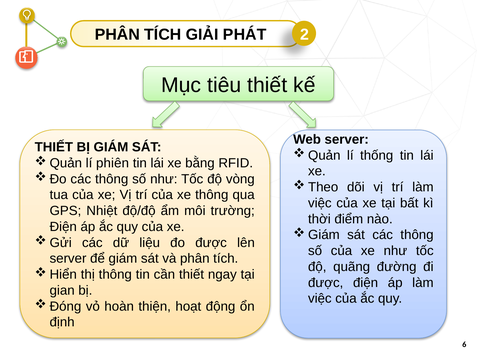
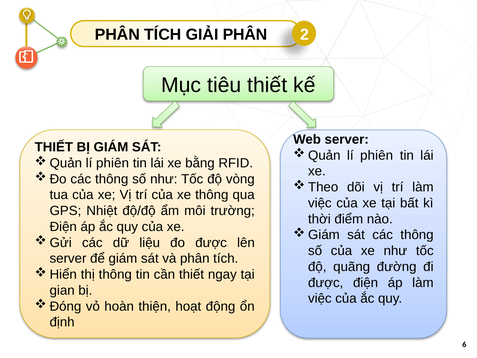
GIẢI PHÁT: PHÁT -> PHÂN (245, 35)
thống: thống -> phiên (377, 155)
